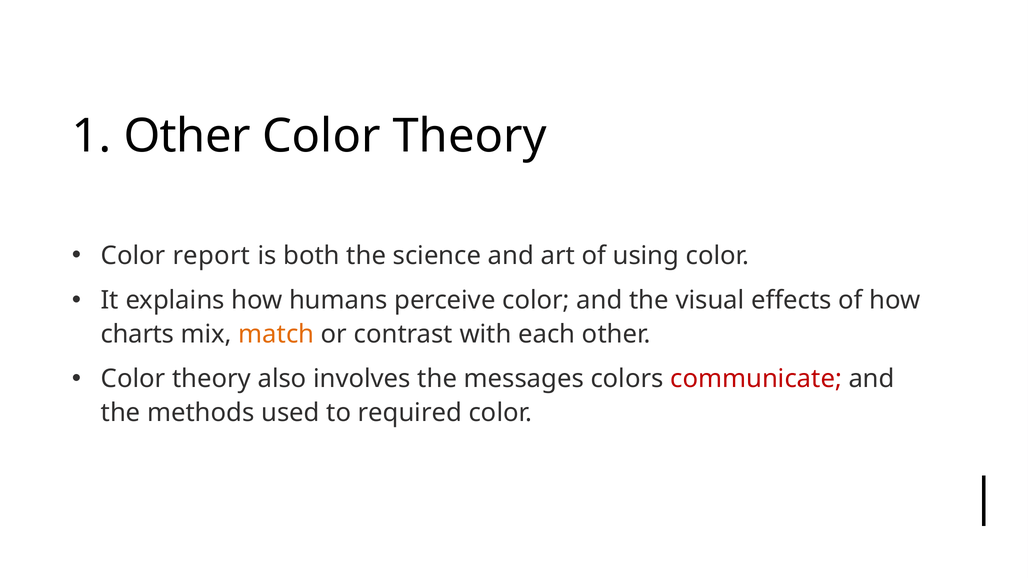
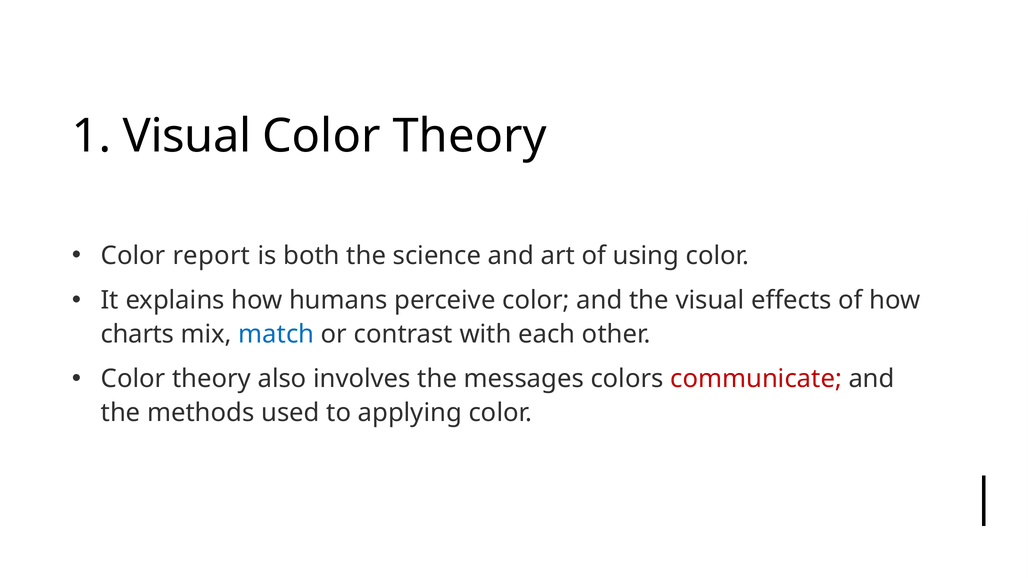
1 Other: Other -> Visual (187, 136)
match colour: orange -> blue (276, 335)
required: required -> applying (410, 413)
